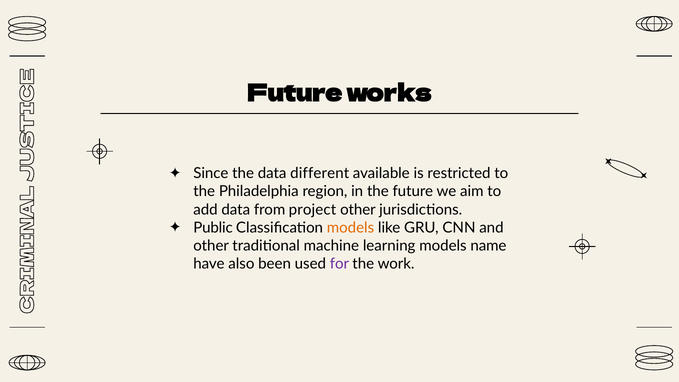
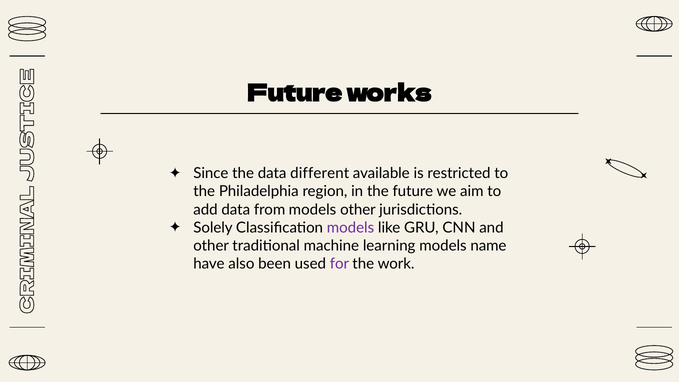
from project: project -> models (313, 210)
Public: Public -> Solely (213, 228)
models colour: orange -> purple (350, 228)
